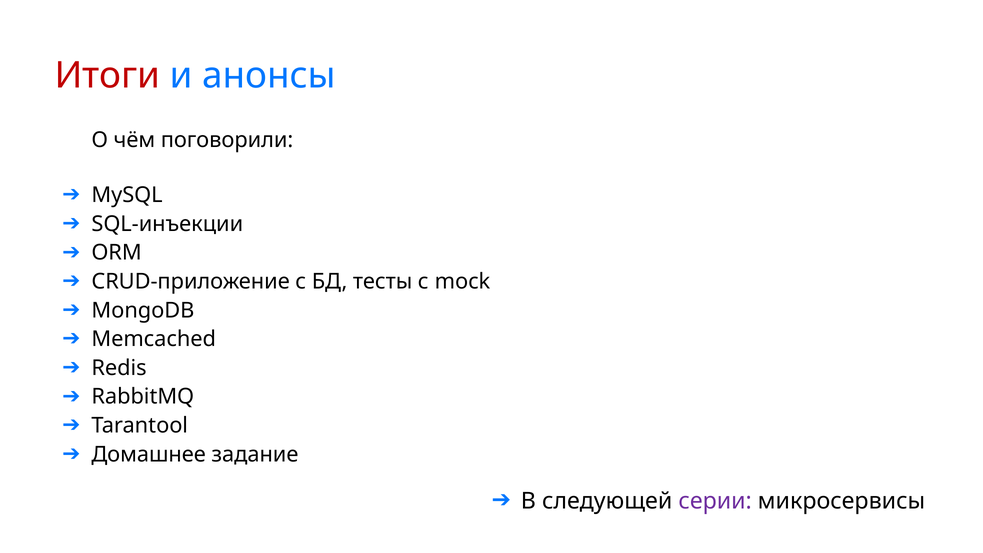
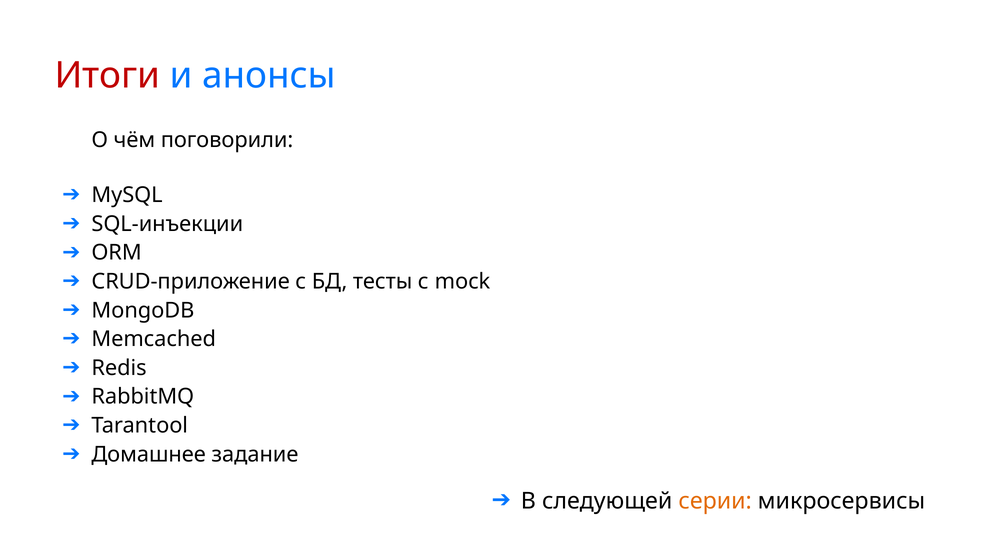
серии colour: purple -> orange (715, 501)
